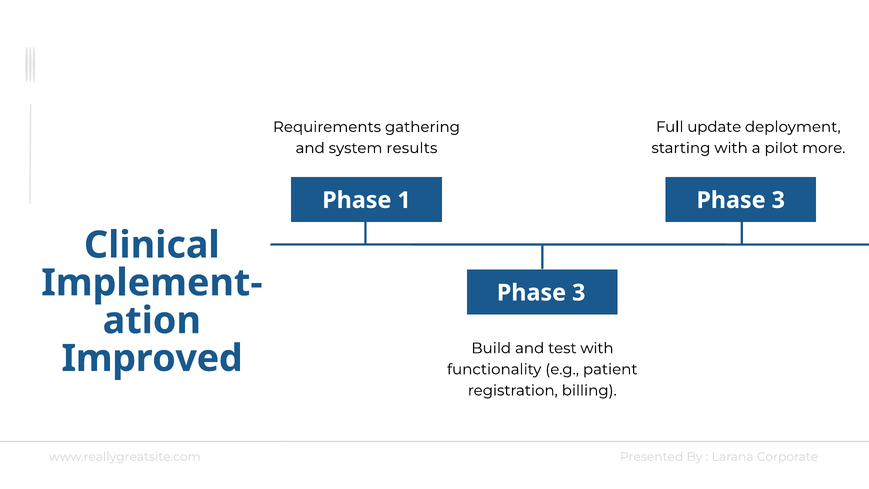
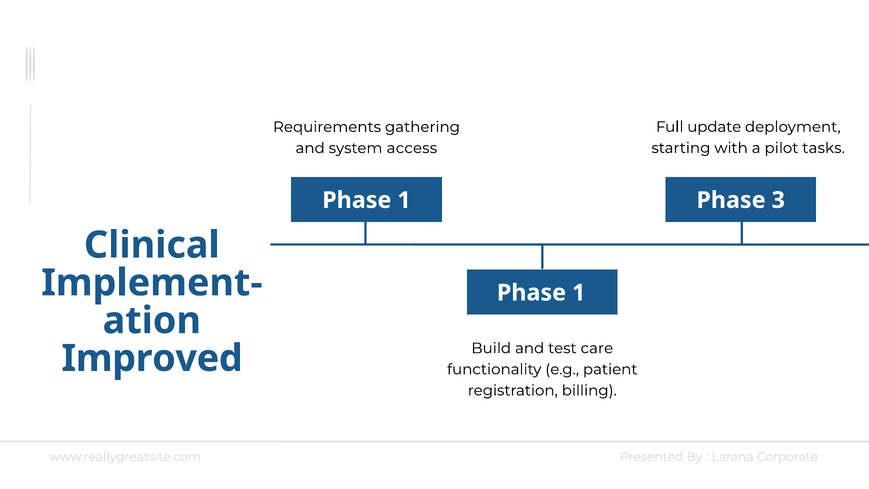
more: more -> tasks (824, 148)
results: results -> access (412, 148)
3: 3 -> 1 (579, 293)
test with: with -> care (597, 348)
